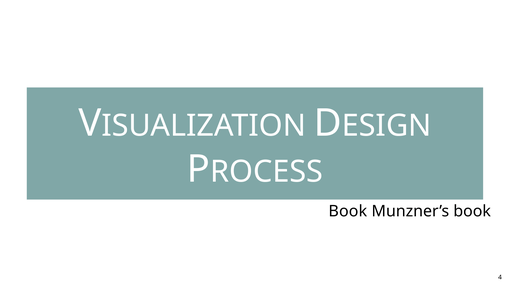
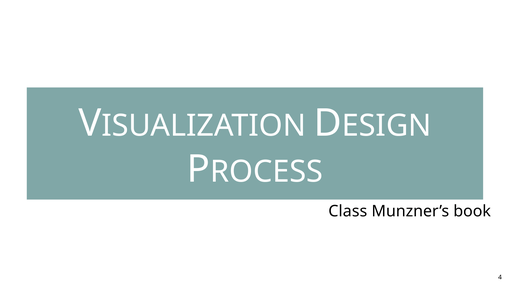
Book: Book -> Class (348, 211)
